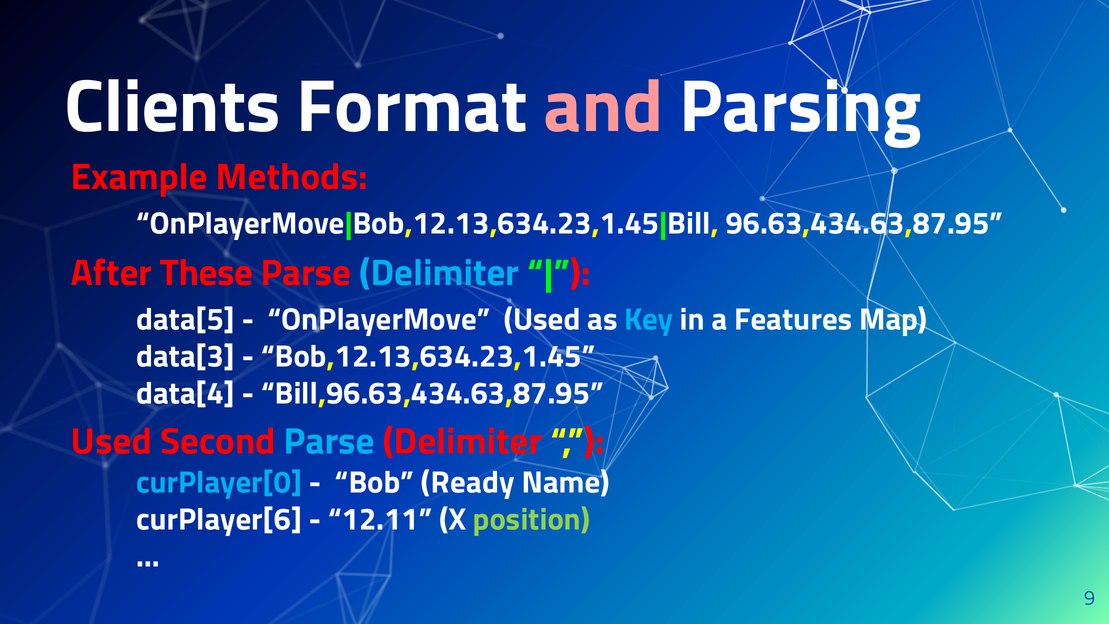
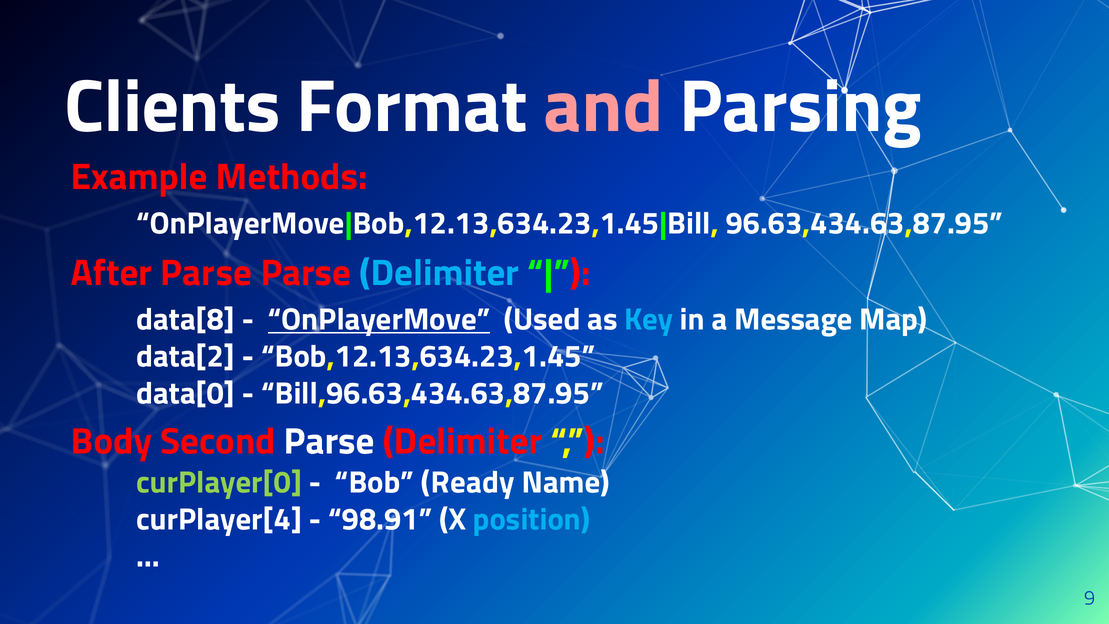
After These: These -> Parse (206, 273)
data[5: data[5 -> data[8 (186, 319)
OnPlayerMove underline: none -> present (379, 319)
Features: Features -> Message (793, 319)
data[3: data[3 -> data[2 (186, 356)
data[4: data[4 -> data[0 (186, 393)
Used: Used -> Body (112, 441)
Parse colour: light blue -> white (329, 441)
curPlayer[0 colour: light blue -> light green (219, 482)
curPlayer[6: curPlayer[6 -> curPlayer[4 (219, 519)
12.11: 12.11 -> 98.91 (380, 519)
position colour: light green -> light blue (532, 519)
